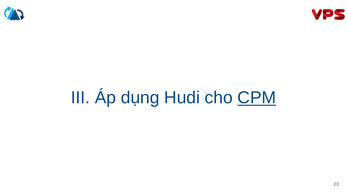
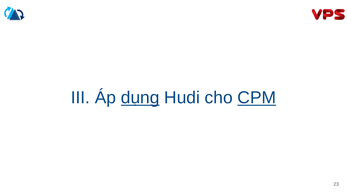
dụng underline: none -> present (140, 98)
